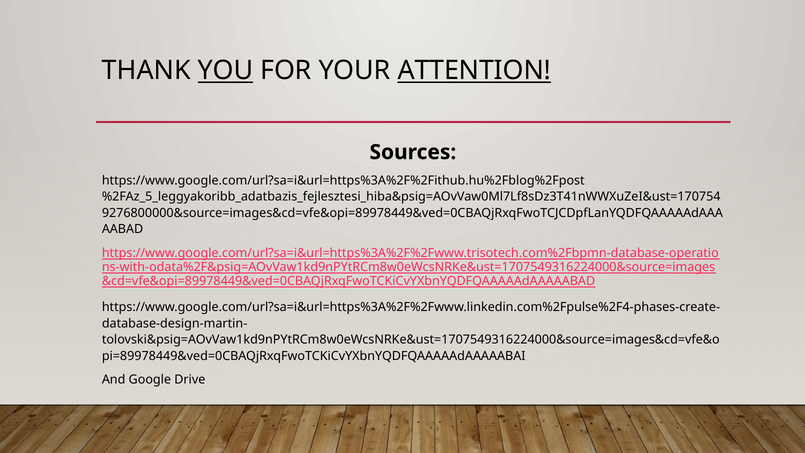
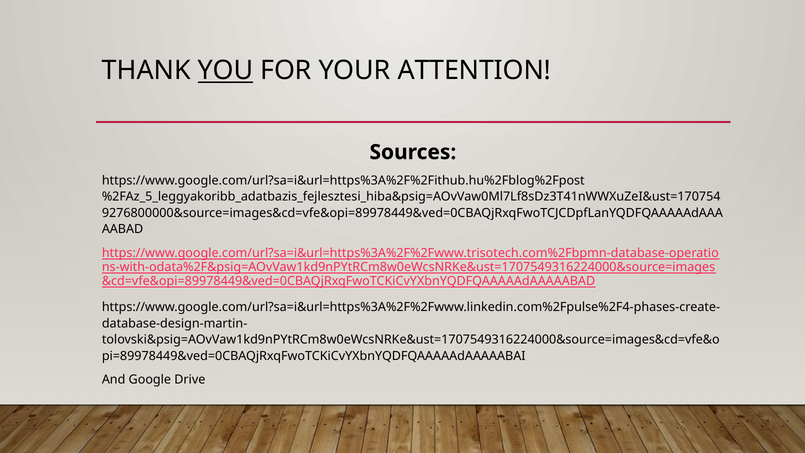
ATTENTION underline: present -> none (474, 70)
